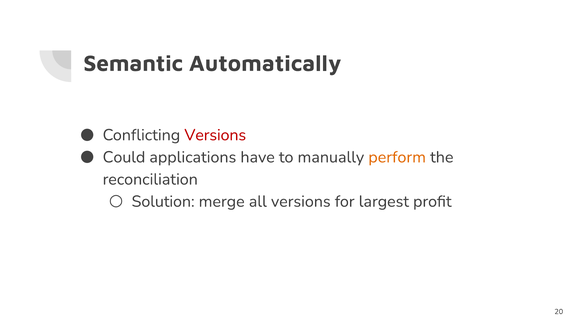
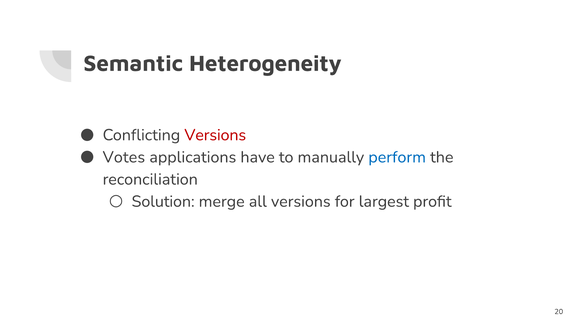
Automatically: Automatically -> Heterogeneity (265, 63)
Could: Could -> Votes (124, 157)
perform colour: orange -> blue (397, 157)
